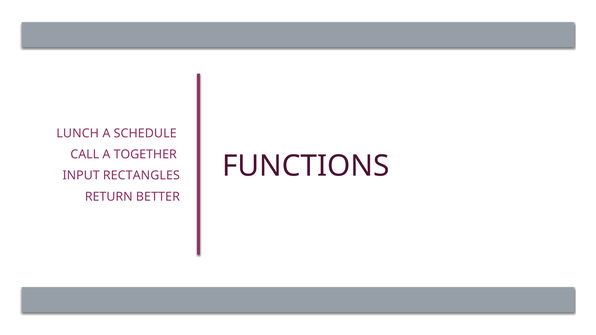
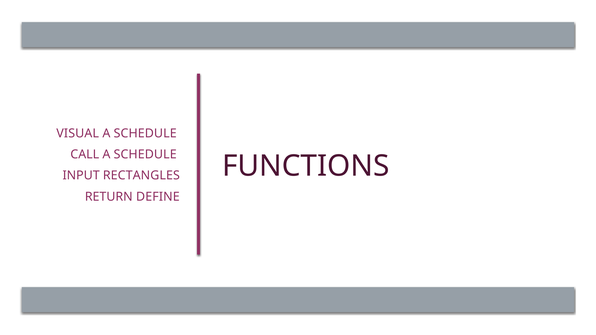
LUNCH: LUNCH -> VISUAL (78, 133)
CALL A TOGETHER: TOGETHER -> SCHEDULE (145, 154)
BETTER: BETTER -> DEFINE (158, 197)
